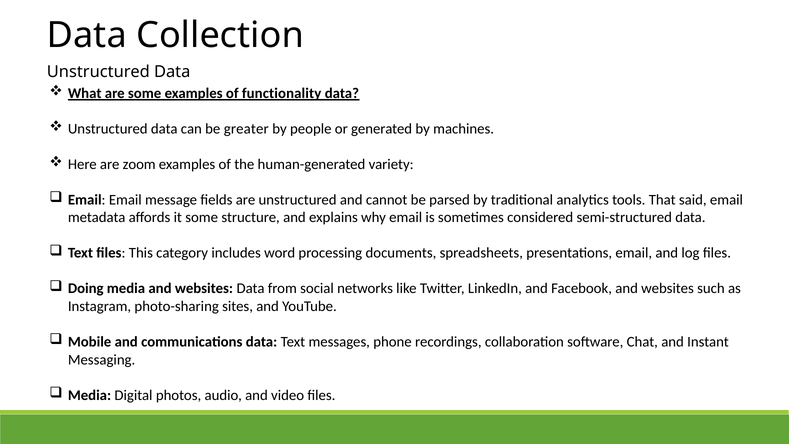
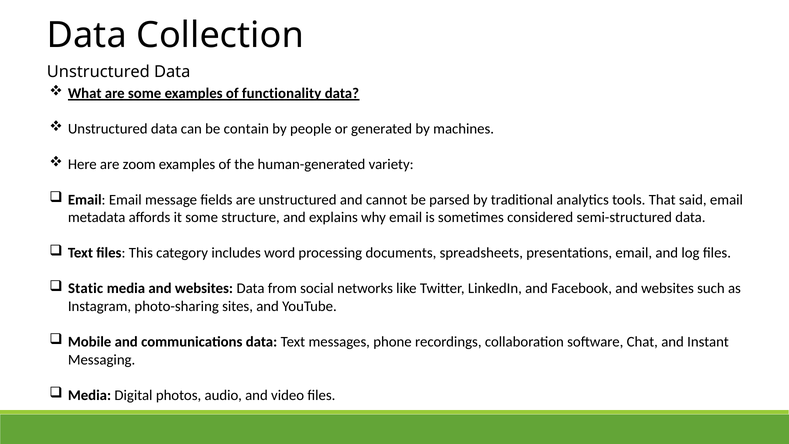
greater: greater -> contain (246, 129)
Doing: Doing -> Static (86, 288)
